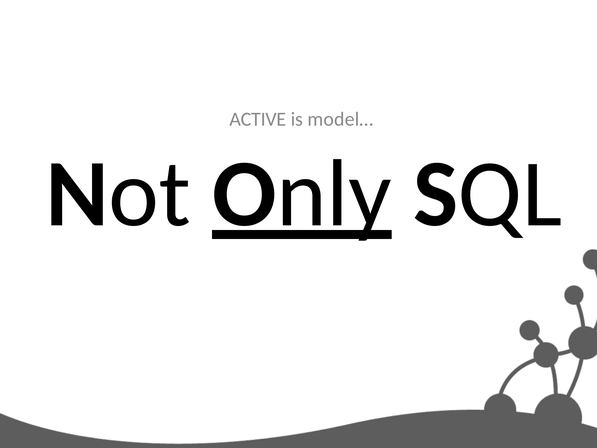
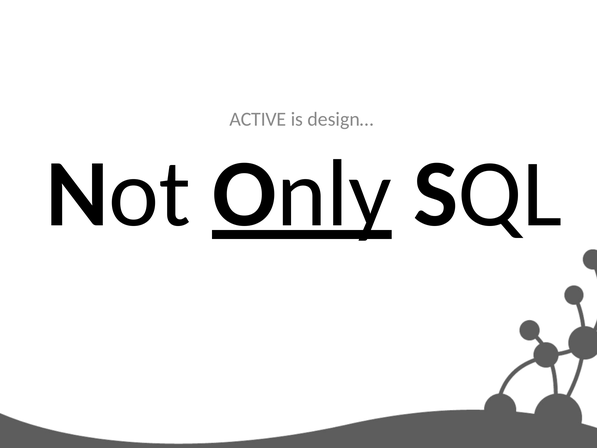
model…: model… -> design… (341, 119)
